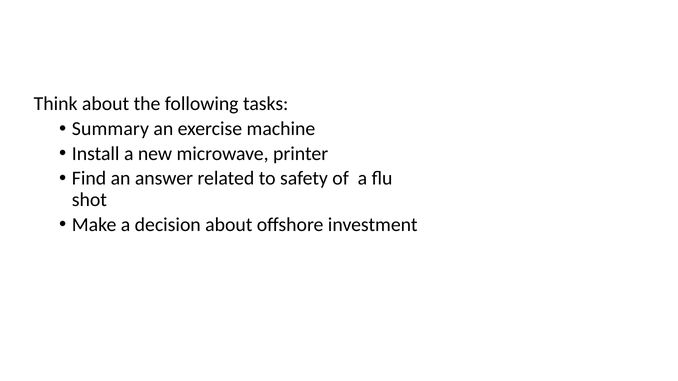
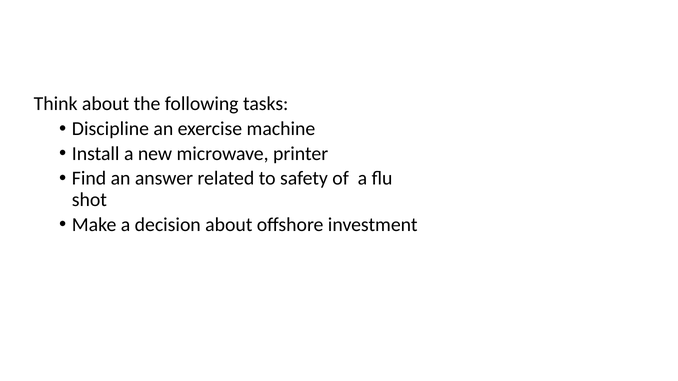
Summary: Summary -> Discipline (110, 129)
